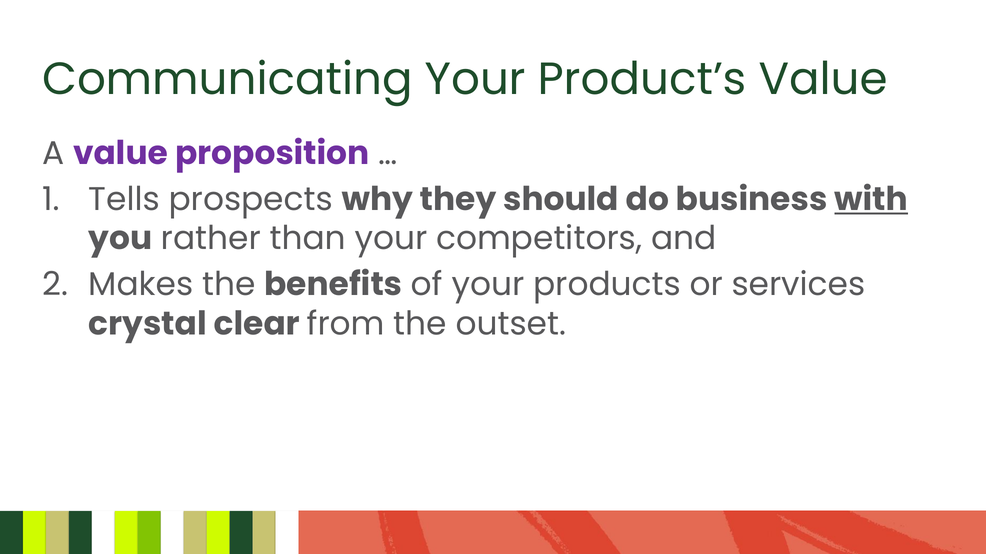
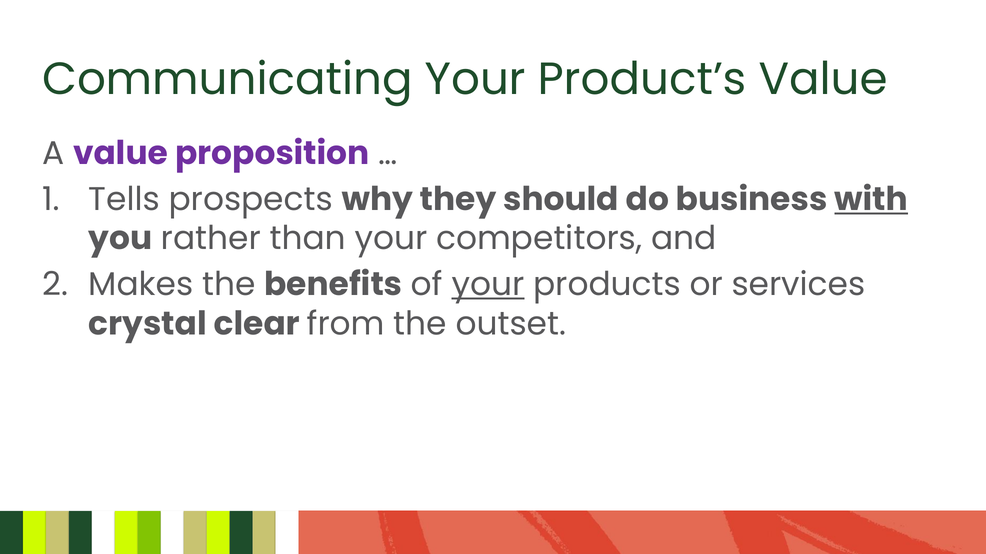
your underline: none -> present (488, 285)
